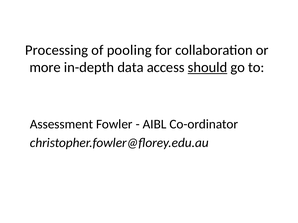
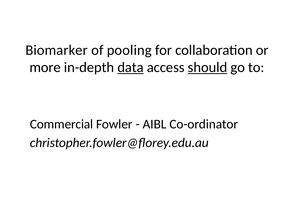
Processing: Processing -> Biomarker (57, 50)
data underline: none -> present (131, 68)
Assessment: Assessment -> Commercial (62, 124)
